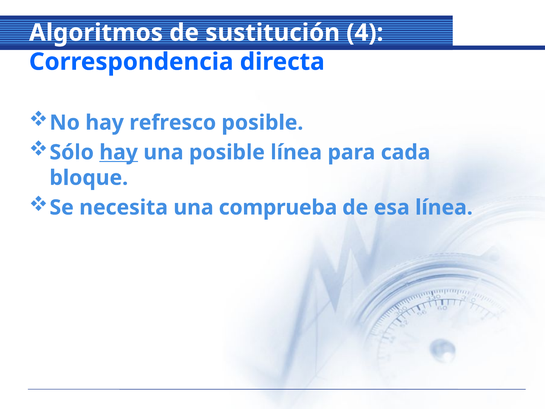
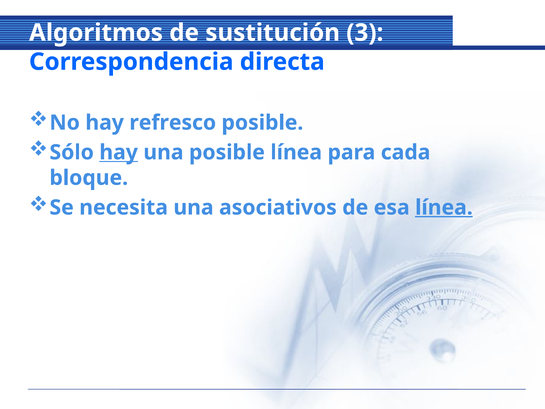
4: 4 -> 3 (365, 33)
comprueba: comprueba -> asociativos (278, 207)
línea underline: none -> present (444, 207)
